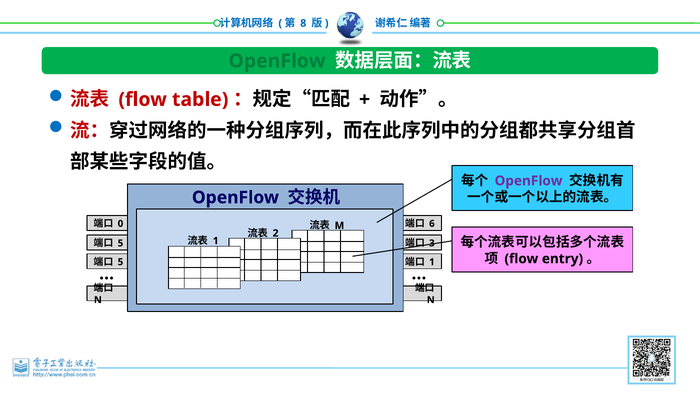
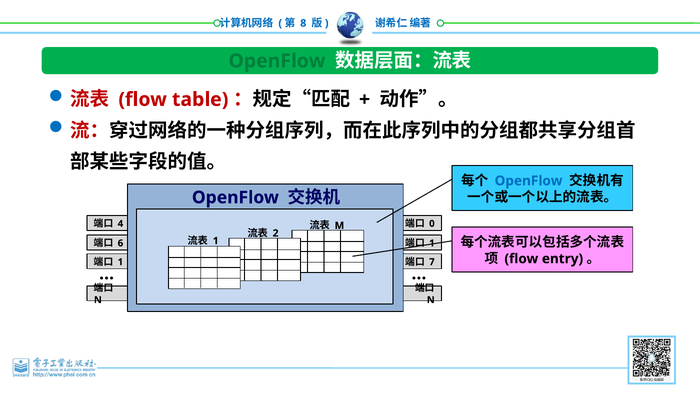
OpenFlow colour: purple -> blue (529, 181)
0: 0 -> 4 (120, 223)
6: 6 -> 0 (432, 223)
5: 5 -> 6 (120, 243)
3: 3 -> 1 (432, 243)
5: 5 -> 1 (120, 262)
1: 1 -> 7 (432, 262)
